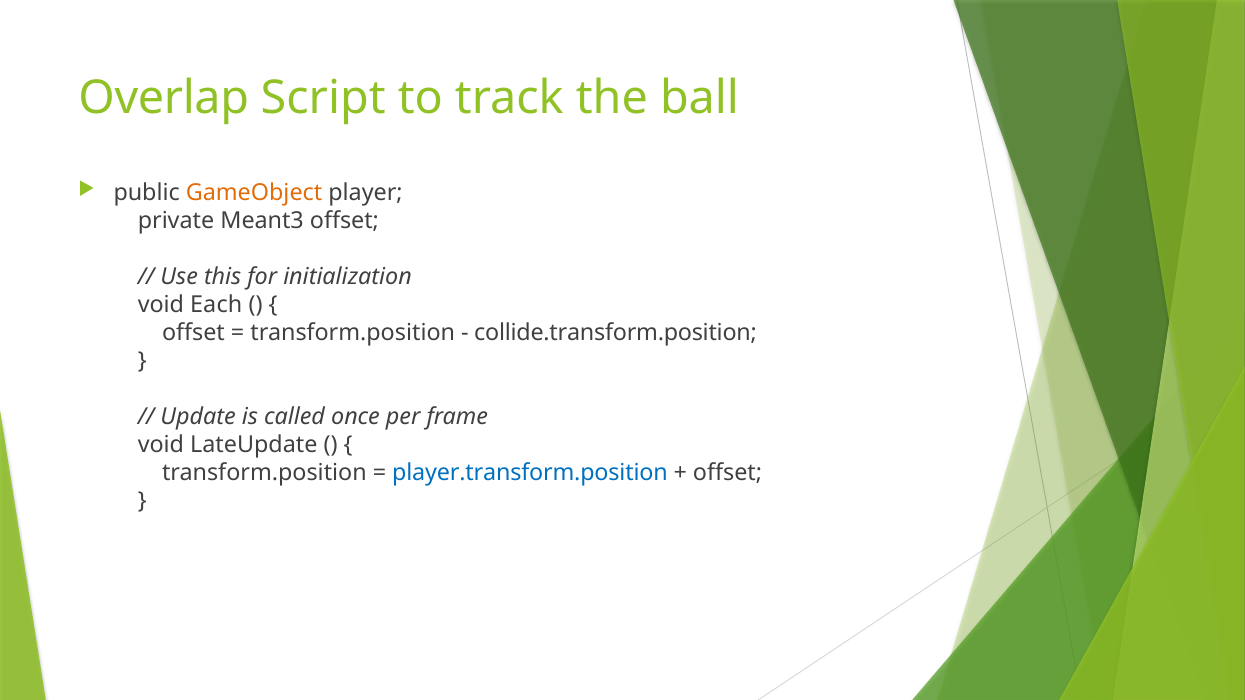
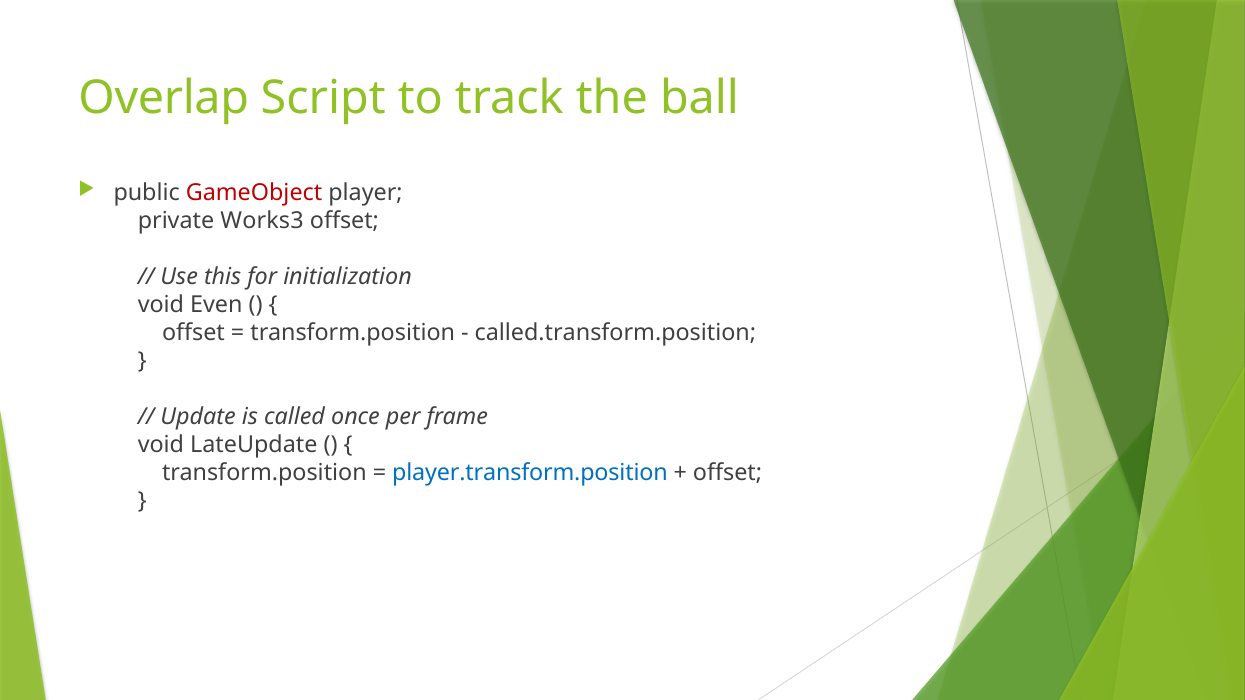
GameObject colour: orange -> red (254, 193)
Meant3: Meant3 -> Works3 (262, 221)
Each: Each -> Even (216, 305)
collide.transform.position: collide.transform.position -> called.transform.position (615, 333)
